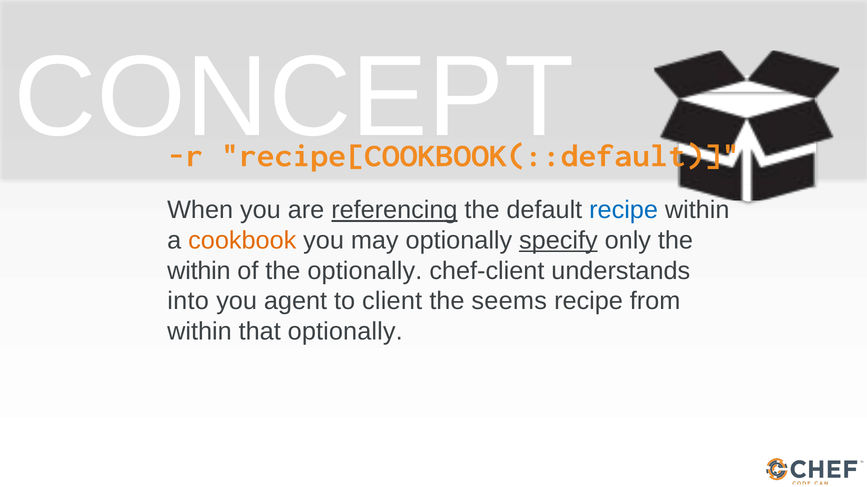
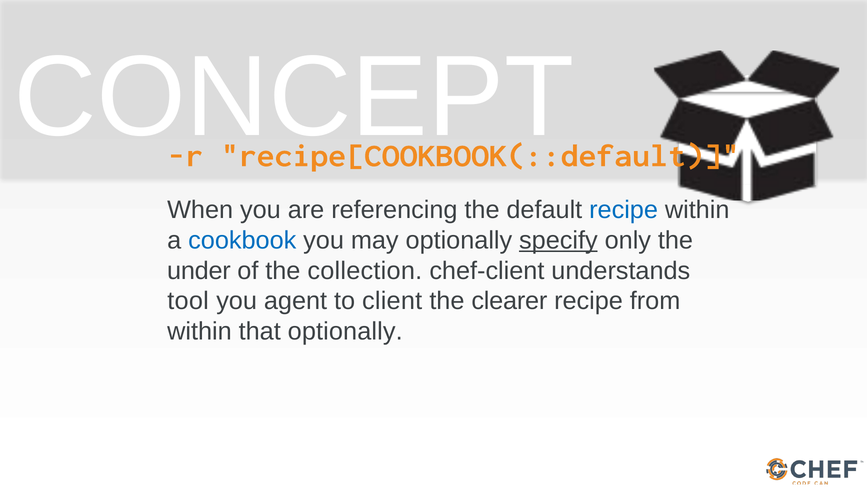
referencing underline: present -> none (394, 210)
cookbook colour: orange -> blue (242, 241)
within: within -> under (199, 271)
the optionally: optionally -> collection (365, 271)
into: into -> tool (188, 302)
seems: seems -> clearer (509, 302)
